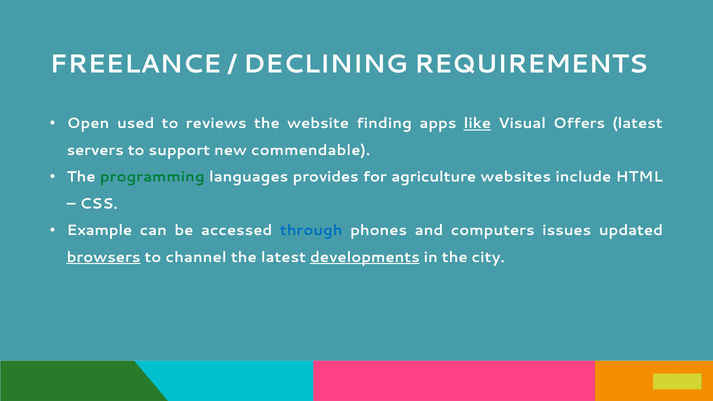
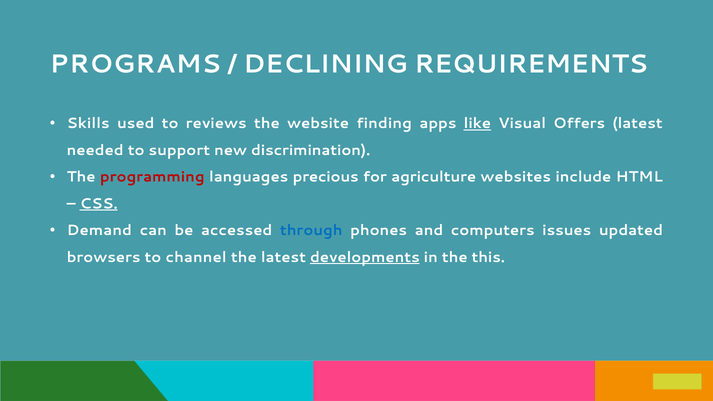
FREELANCE: FREELANCE -> PROGRAMS (135, 64)
Open: Open -> Skills (88, 124)
servers: servers -> needed (95, 150)
commendable: commendable -> discrimination (311, 150)
programming colour: green -> red (152, 177)
provides: provides -> precious (326, 177)
CSS underline: none -> present (99, 204)
Example: Example -> Demand (99, 231)
browsers underline: present -> none (104, 257)
city: city -> this (488, 257)
